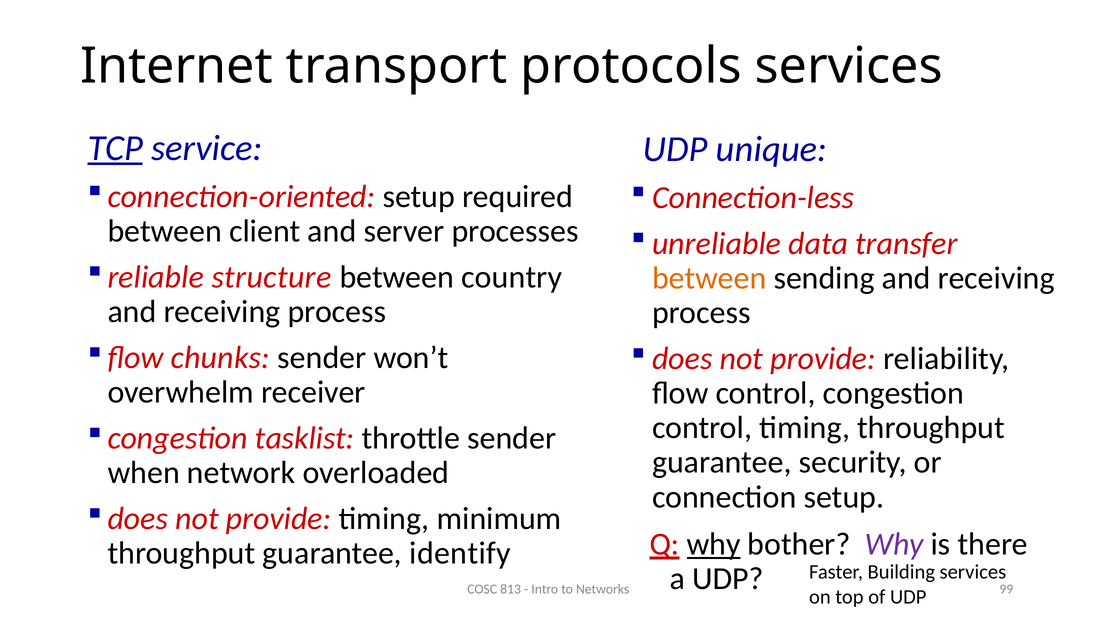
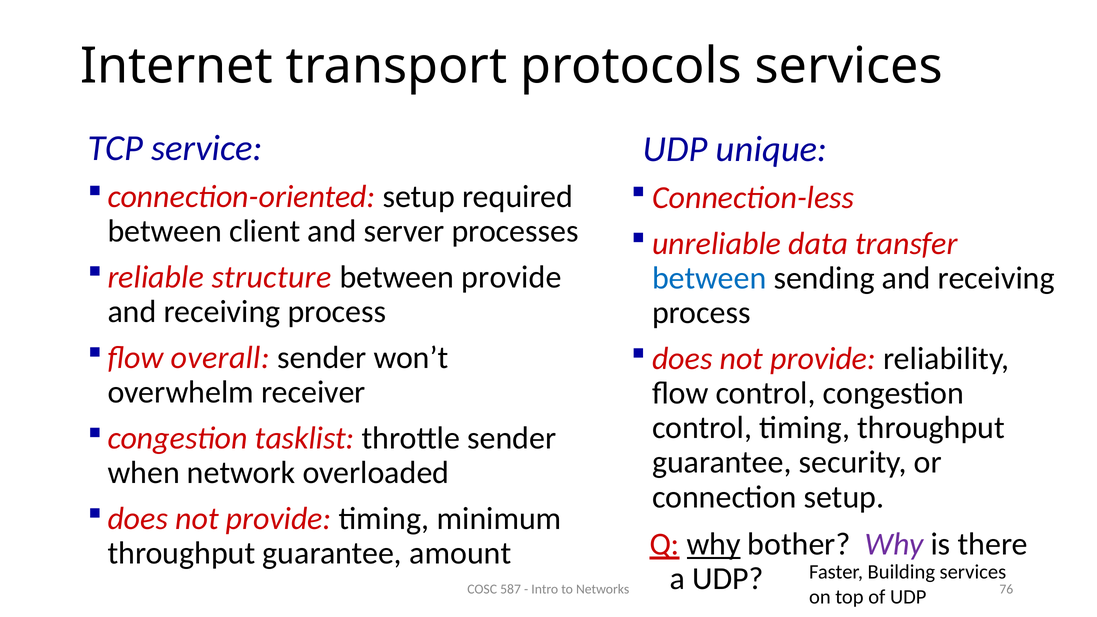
TCP underline: present -> none (115, 148)
between country: country -> provide (511, 277)
between colour: orange -> blue (709, 278)
chunks: chunks -> overall (220, 358)
identify: identify -> amount (460, 553)
813: 813 -> 587 (511, 589)
99: 99 -> 76 (1006, 589)
